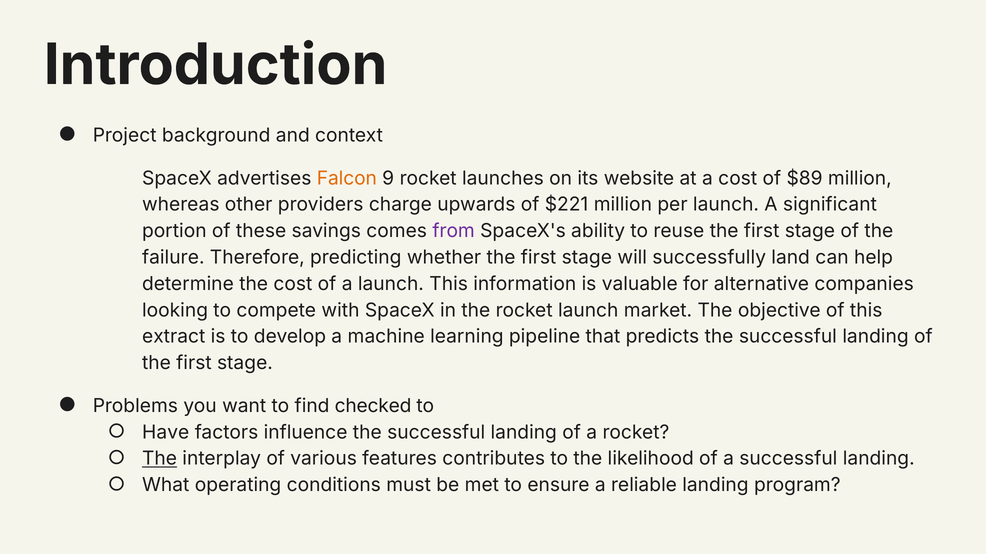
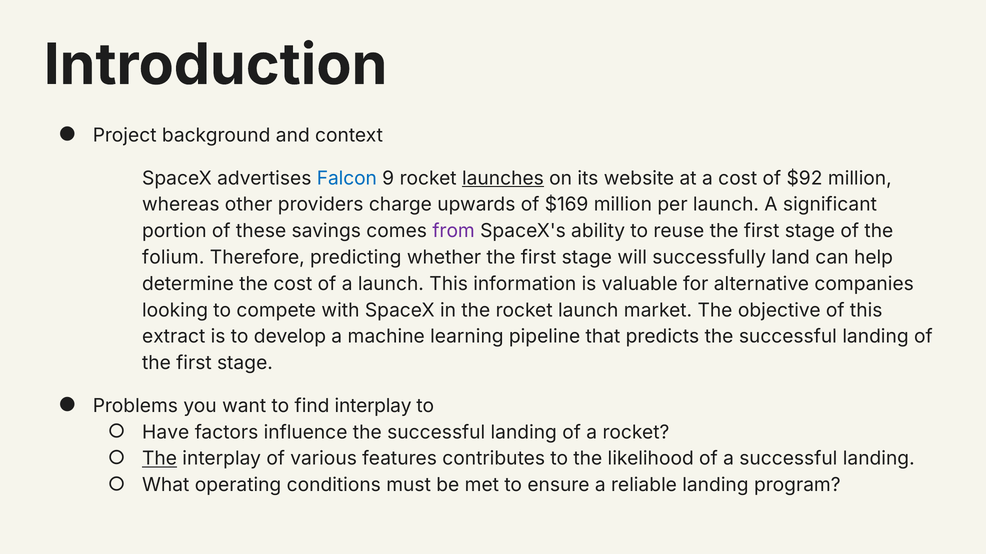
Falcon colour: orange -> blue (347, 178)
launches underline: none -> present (503, 178)
$89: $89 -> $92 (804, 178)
$221: $221 -> $169 (567, 205)
failure: failure -> folium (173, 258)
find checked: checked -> interplay (373, 406)
